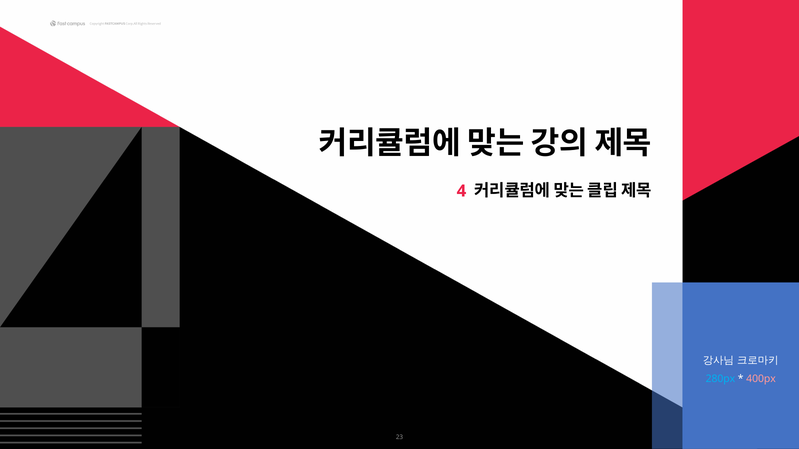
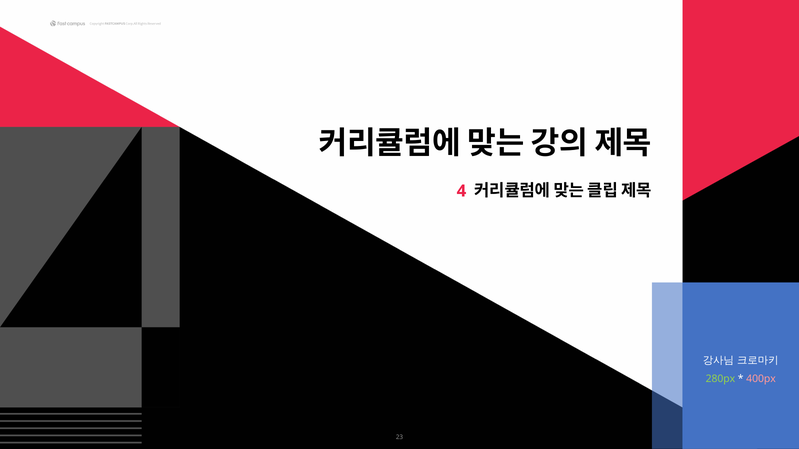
280px colour: light blue -> light green (720, 379)
